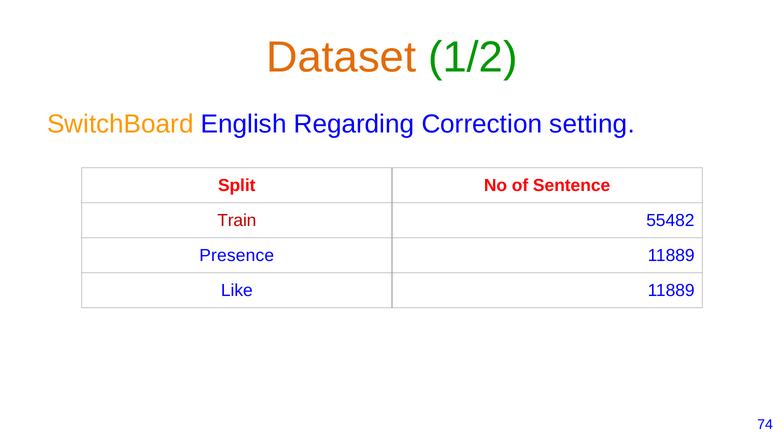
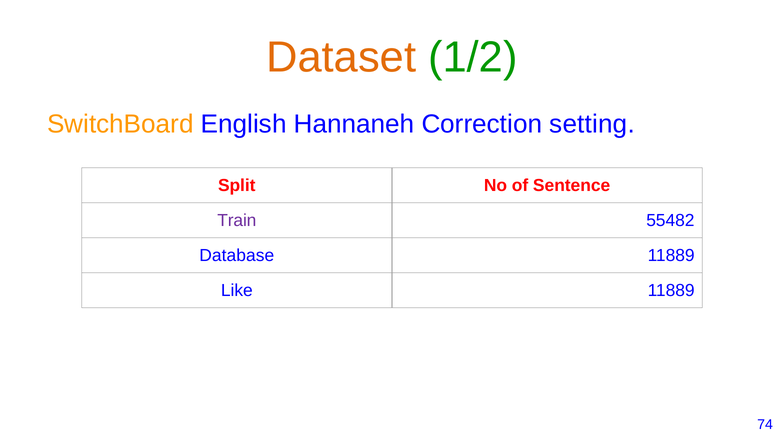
Regarding: Regarding -> Hannaneh (354, 124)
Train colour: red -> purple (237, 220)
Presence: Presence -> Database (237, 255)
